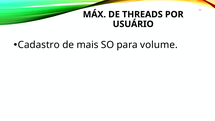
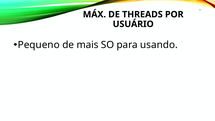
Cadastro: Cadastro -> Pequeno (39, 45)
volume: volume -> usando (159, 45)
